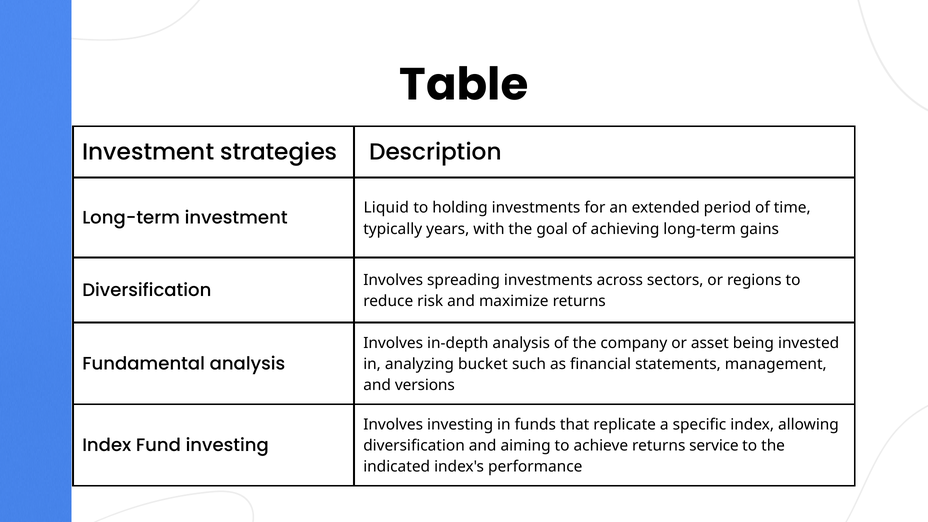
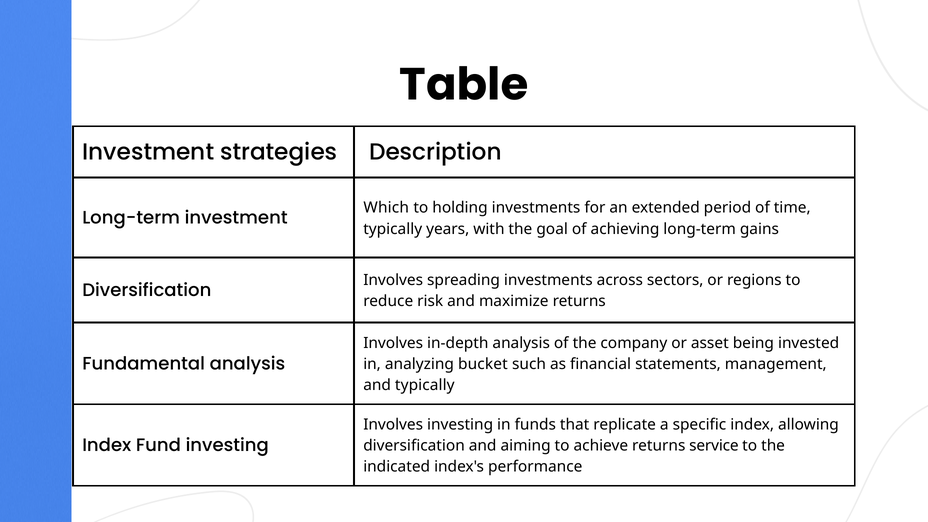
Liquid: Liquid -> Which (386, 208)
and versions: versions -> typically (425, 385)
